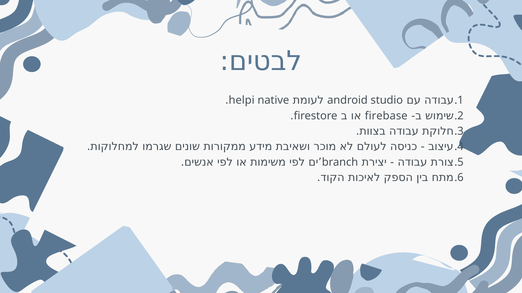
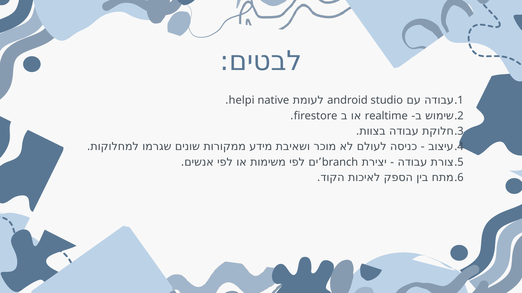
firebase: firebase -> realtime (386, 116)
